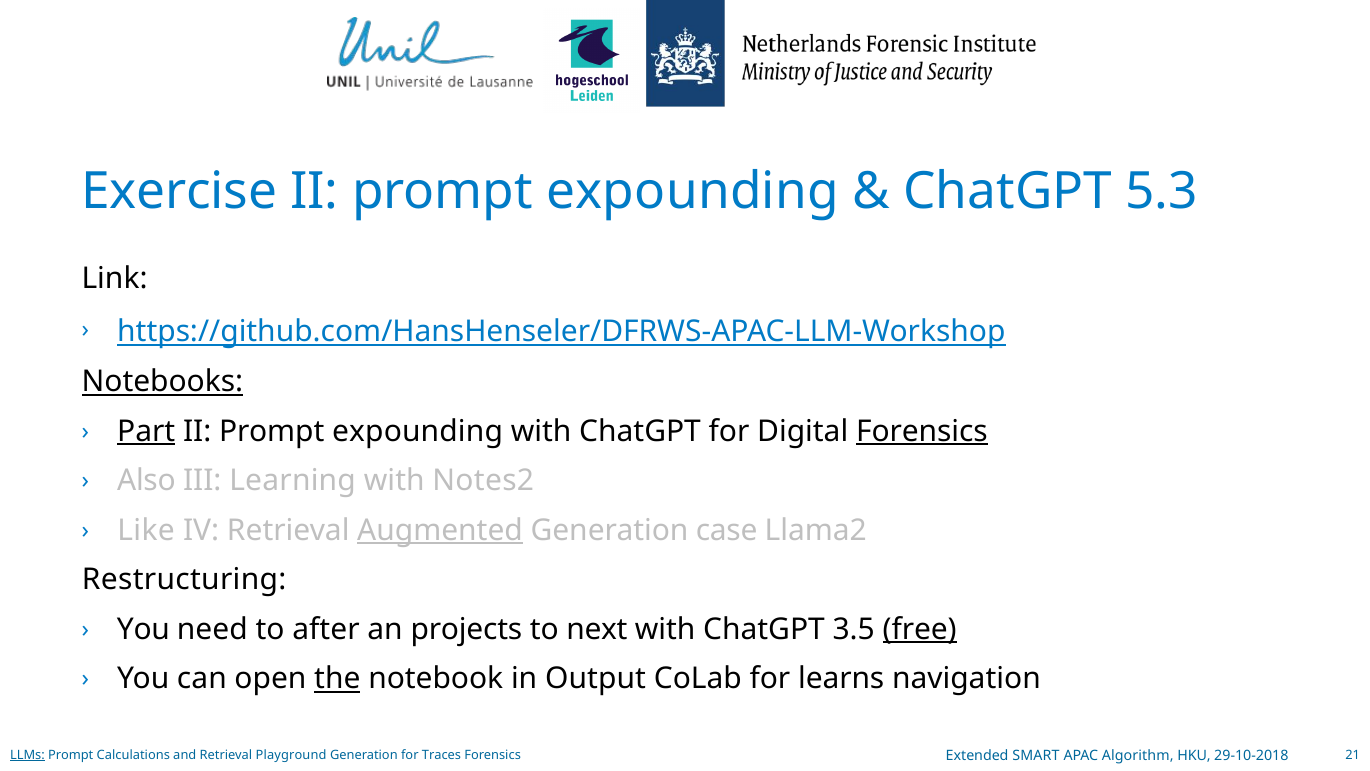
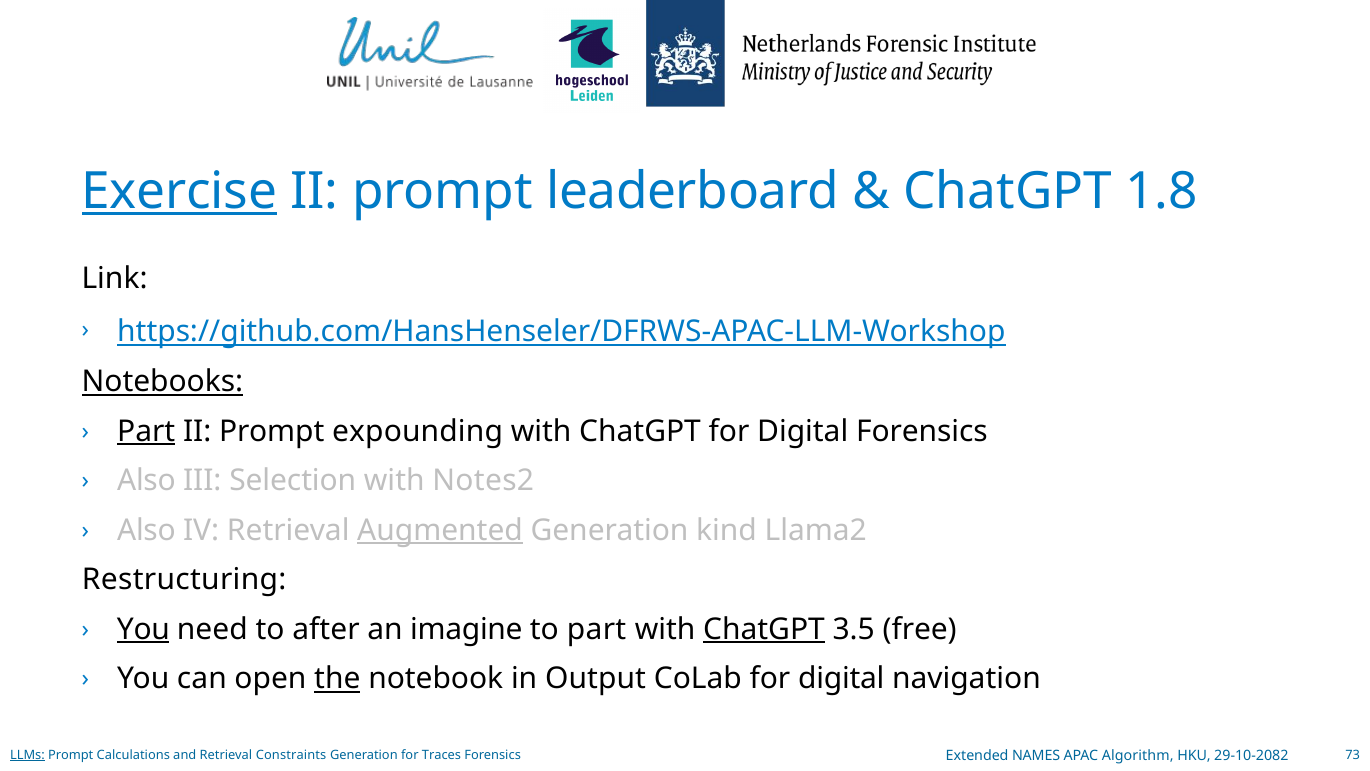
Exercise underline: none -> present (179, 192)
expounding: expounding -> leaderboard (693, 192)
5.3: 5.3 -> 1.8 (1162, 192)
Forensics underline: present -> none (922, 431)
Learning: Learning -> Selection (293, 481)
Like: Like -> Also (146, 530)
case: case -> kind (727, 530)
You underline: none -> present (143, 629)
projects: projects -> imagine (466, 629)
to next: next -> part (597, 629)
ChatGPT underline: none -> present (764, 629)
free underline: present -> none (920, 629)
CoLab for learns: learns -> digital (841, 679)
Playground: Playground -> Constraints (291, 755)
21: 21 -> 73 (1353, 755)
SMART: SMART -> NAMES (1036, 756)
29-10-2018: 29-10-2018 -> 29-10-2082 (1251, 756)
